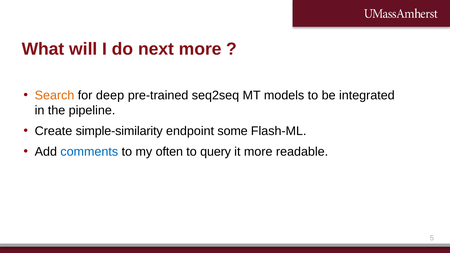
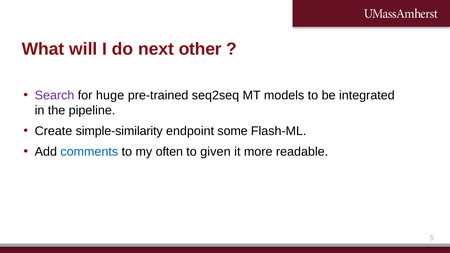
next more: more -> other (200, 49)
Search colour: orange -> purple (55, 95)
deep: deep -> huge (110, 95)
query: query -> given (215, 152)
